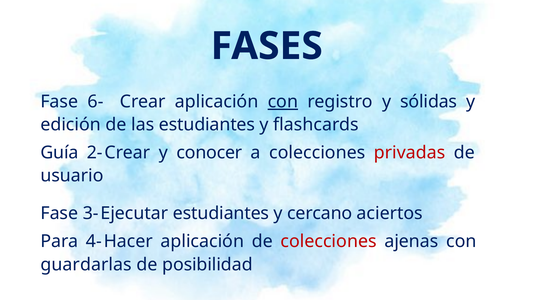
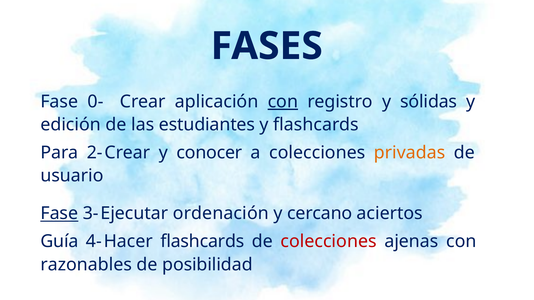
6-: 6- -> 0- (95, 102)
Guía: Guía -> Para (59, 153)
privadas colour: red -> orange (410, 153)
Fase underline: none -> present (59, 214)
estudiantes: estudiantes -> ordenación (221, 214)
Para: Para -> Guía (59, 242)
aplicación: aplicación -> flashcards (202, 242)
guardarlas: guardarlas -> razonables (86, 265)
